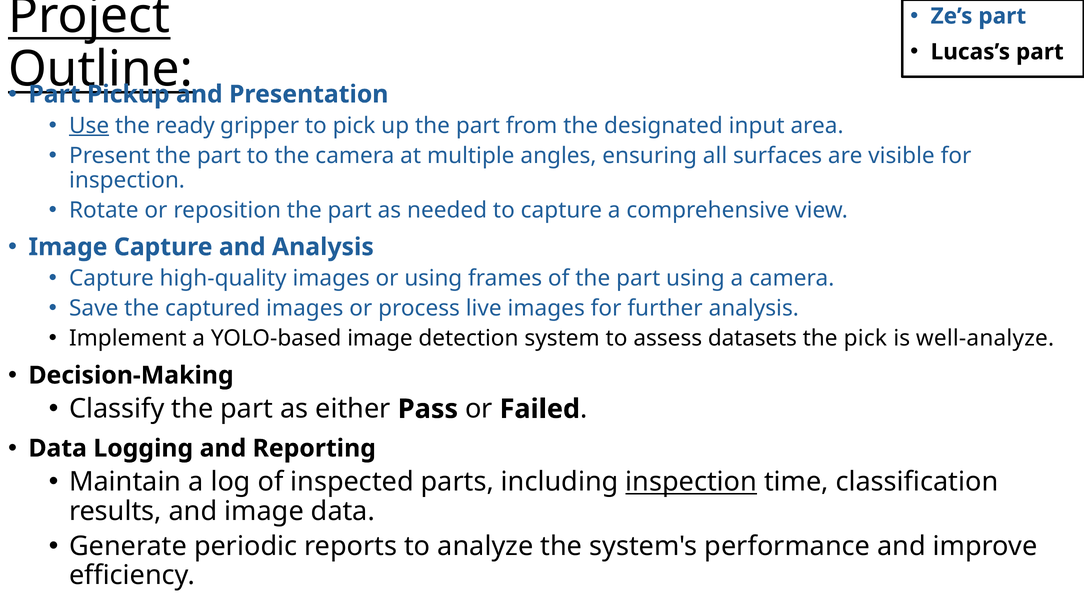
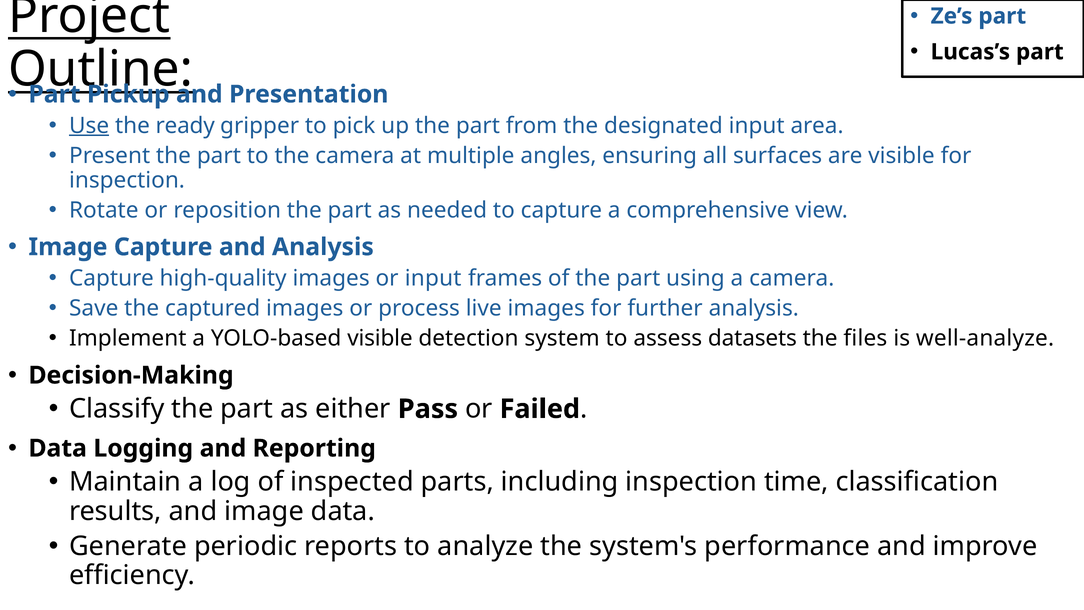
or using: using -> input (433, 278)
YOLO-based image: image -> visible (380, 338)
the pick: pick -> files (865, 338)
inspection underline: present -> none (691, 482)
